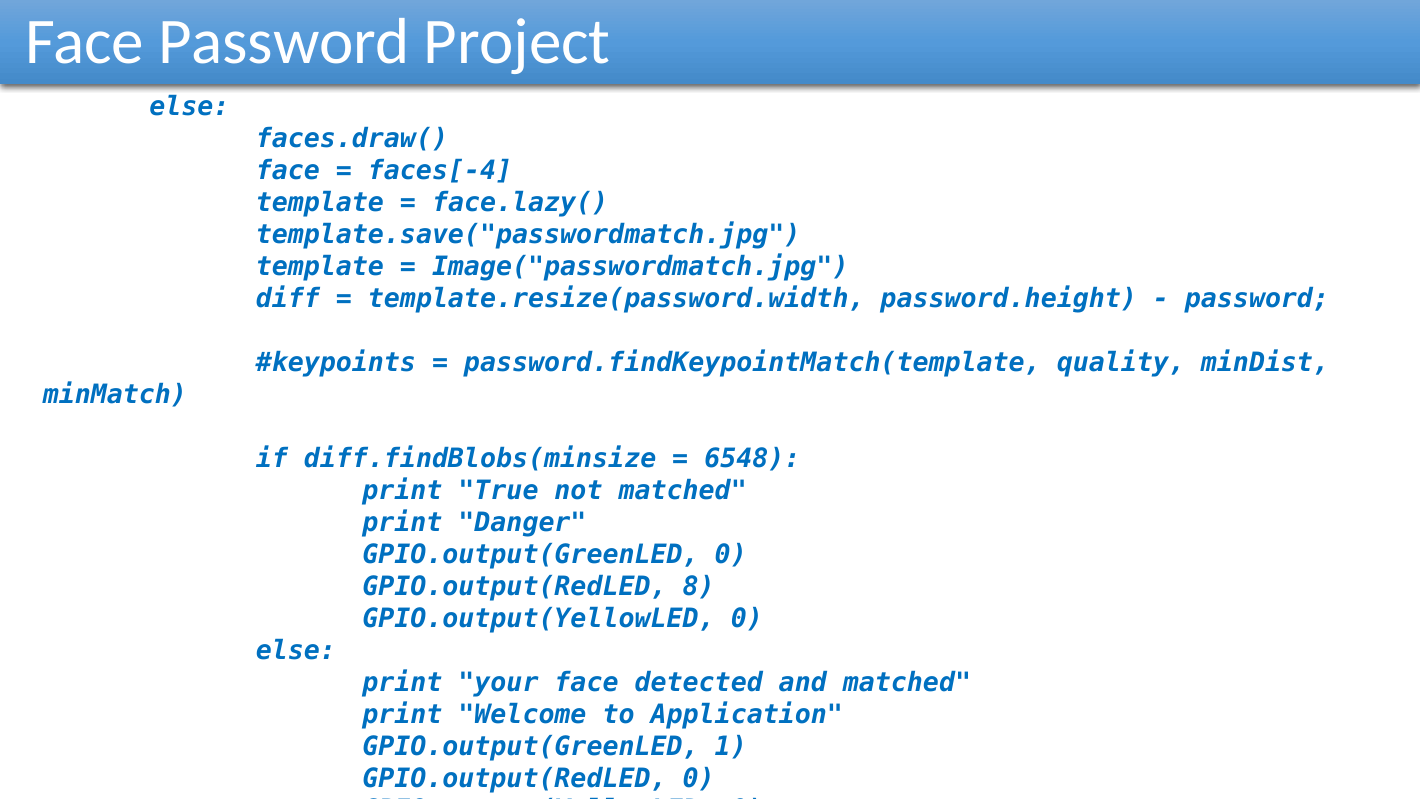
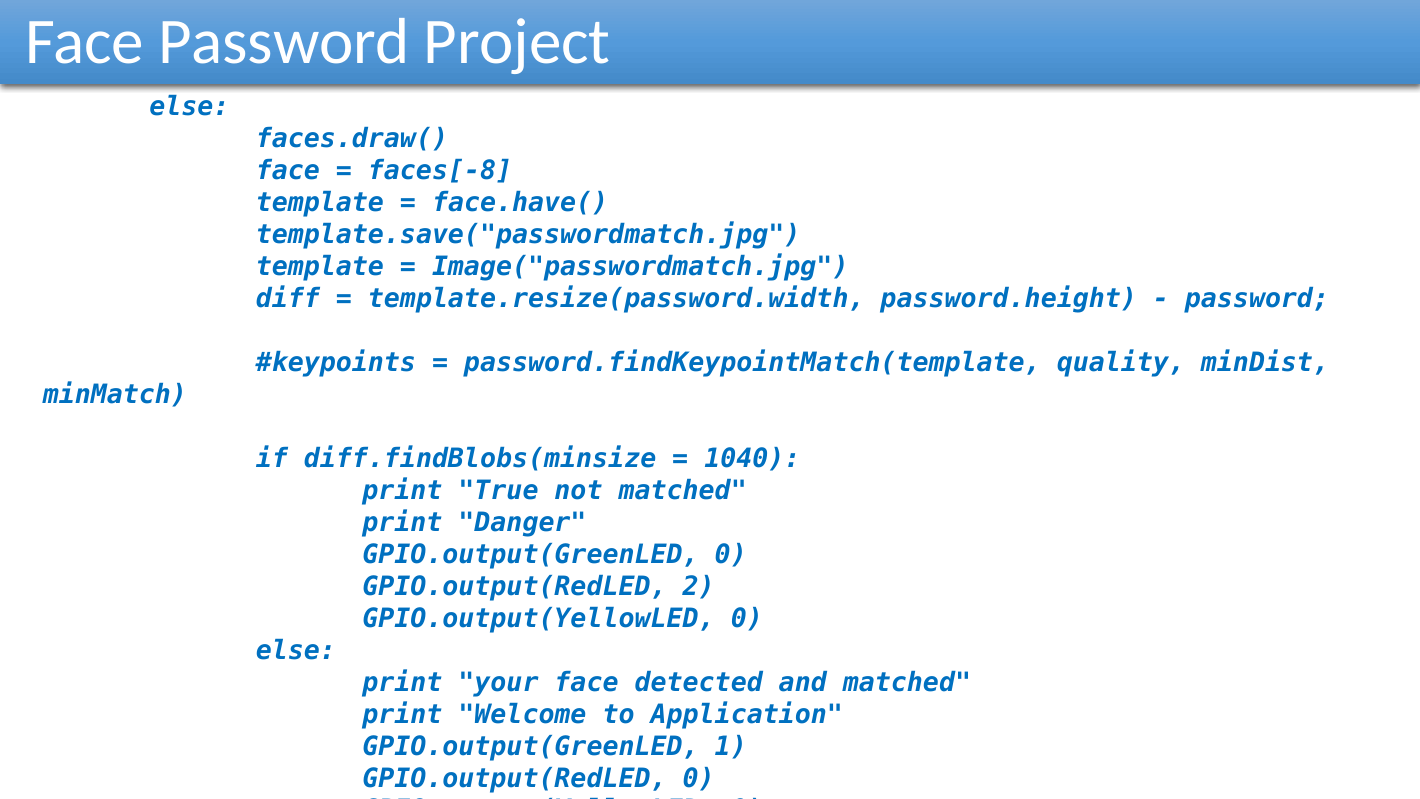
faces[-4: faces[-4 -> faces[-8 (440, 171)
face.lazy(: face.lazy( -> face.have( (520, 203)
6548: 6548 -> 1040 (752, 458)
8: 8 -> 2 (699, 586)
